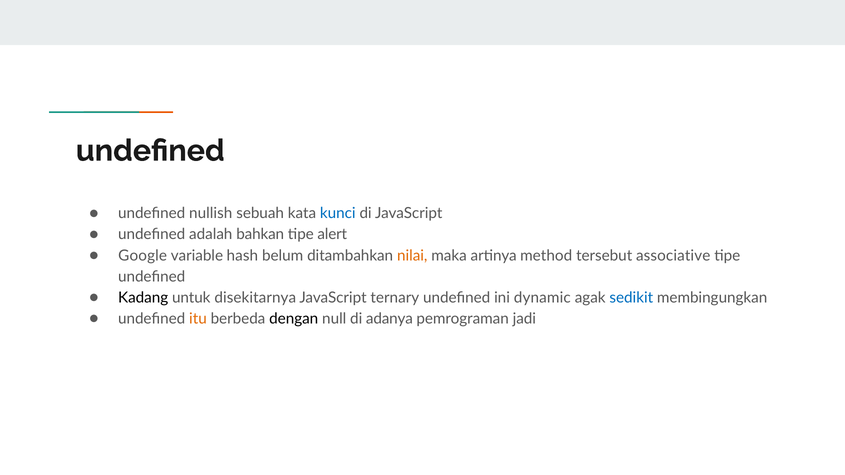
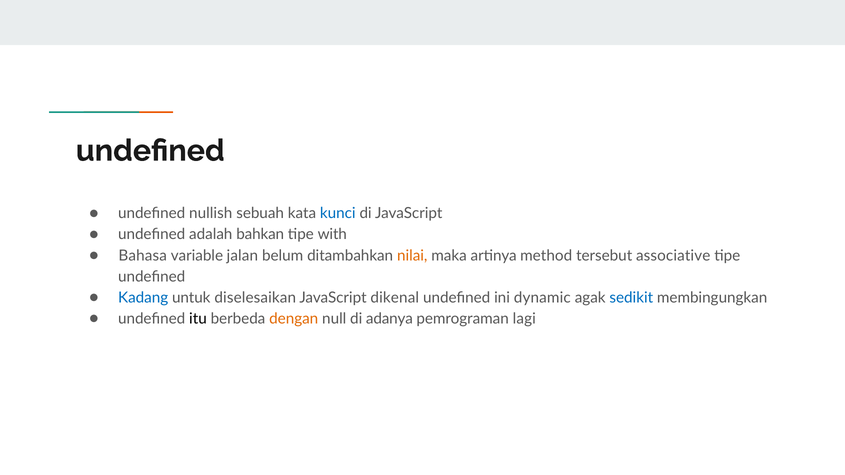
alert: alert -> with (332, 235)
Google: Google -> Bahasa (143, 256)
hash: hash -> jalan (242, 256)
Kadang colour: black -> blue (143, 298)
disekitarnya: disekitarnya -> diselesaikan (255, 298)
ternary: ternary -> dikenal (395, 298)
itu colour: orange -> black (198, 319)
dengan colour: black -> orange (294, 319)
jadi: jadi -> lagi (524, 319)
